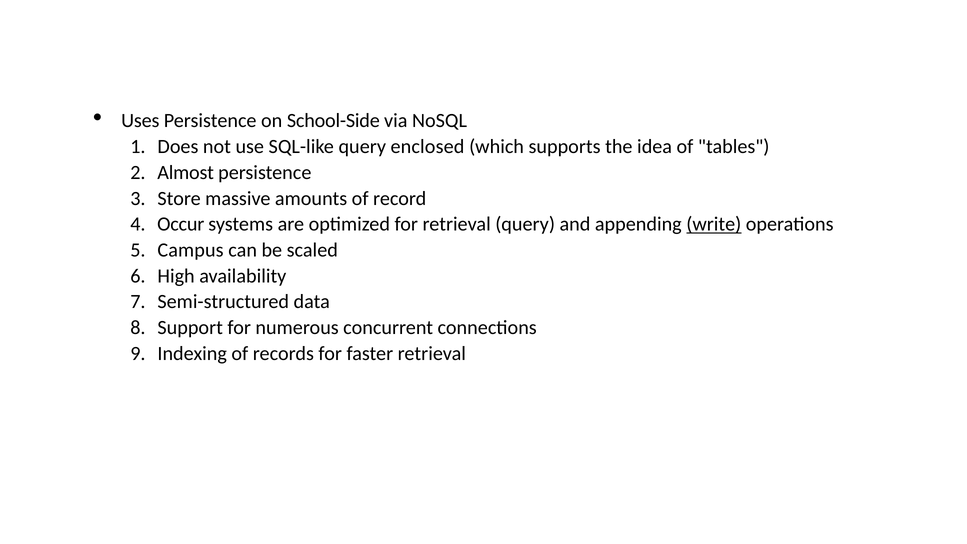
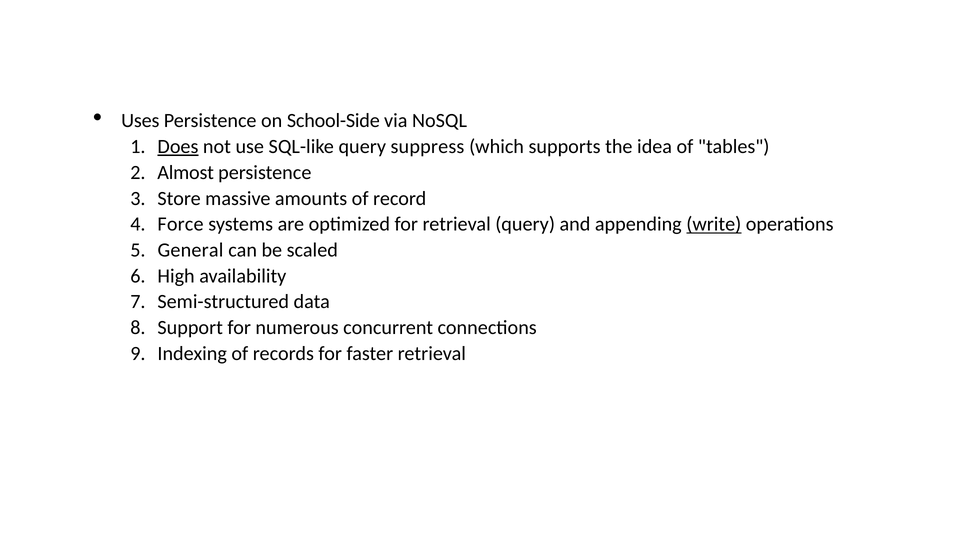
Does underline: none -> present (178, 147)
enclosed: enclosed -> suppress (427, 147)
Occur: Occur -> Force (181, 224)
Campus: Campus -> General (190, 250)
